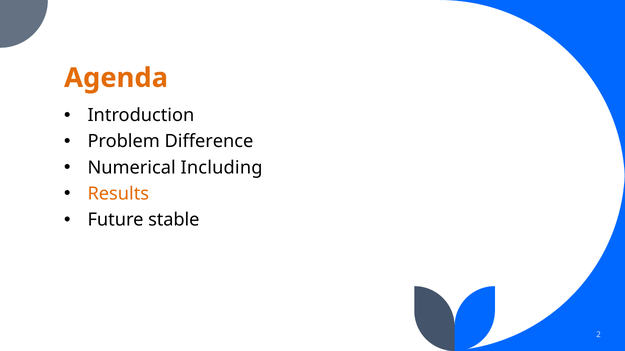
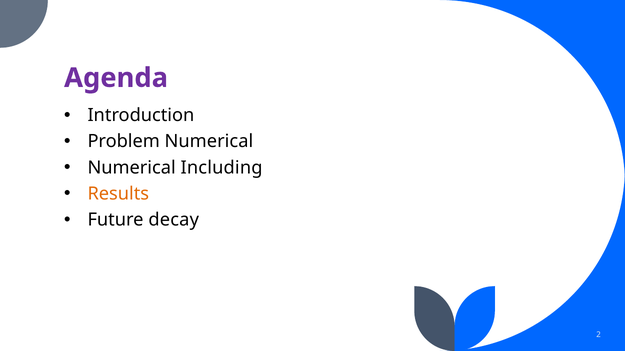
Agenda colour: orange -> purple (116, 78)
Problem Difference: Difference -> Numerical (209, 142)
stable: stable -> decay (174, 220)
